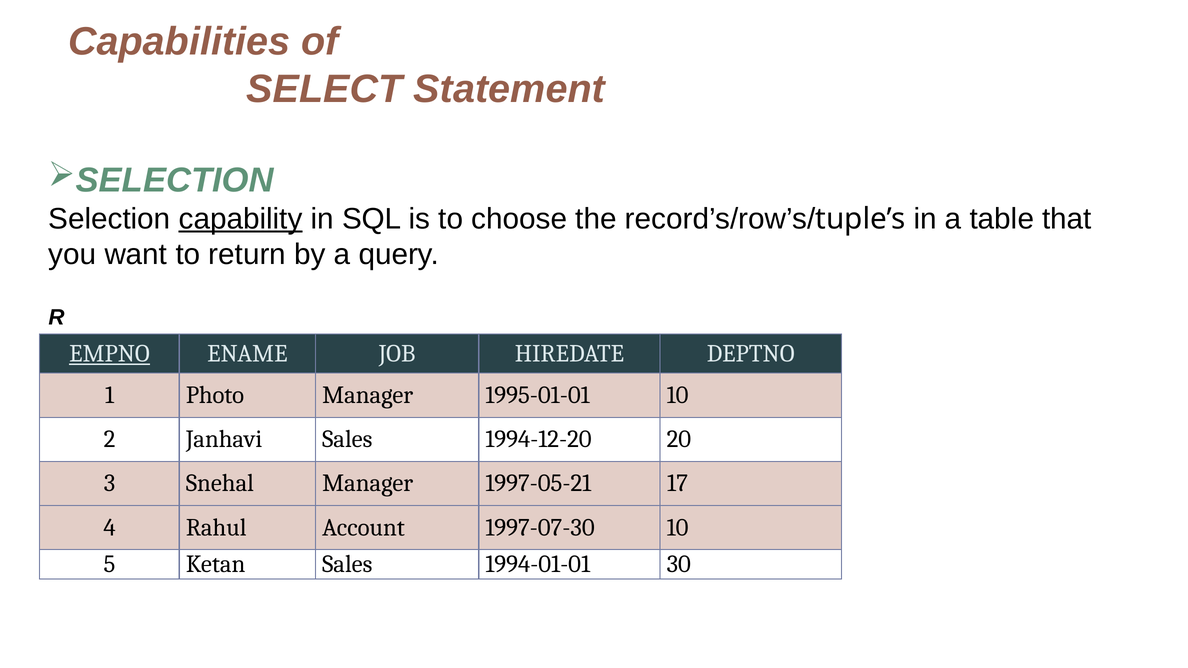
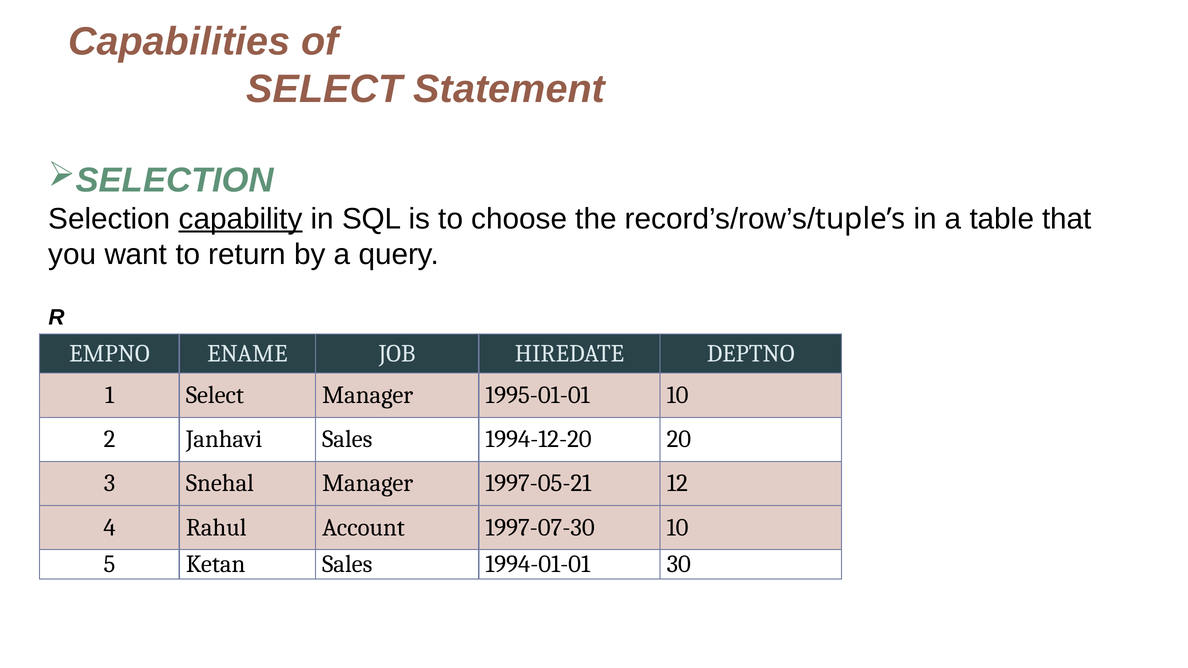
EMPNO underline: present -> none (109, 354)
1 Photo: Photo -> Select (215, 395)
17: 17 -> 12 (677, 483)
